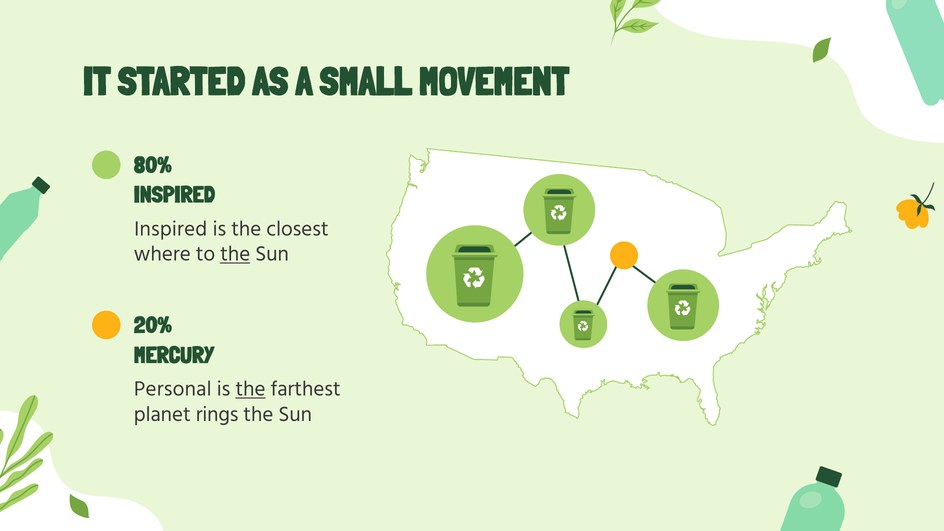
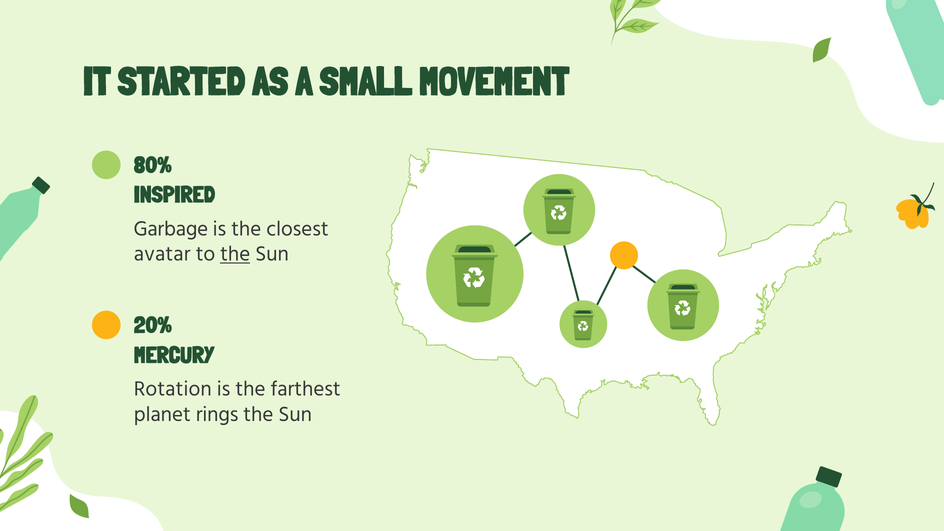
Inspired: Inspired -> Garbage (171, 229)
where: where -> avatar (162, 254)
Personal: Personal -> Rotation (173, 389)
the underline: present -> none (250, 389)
